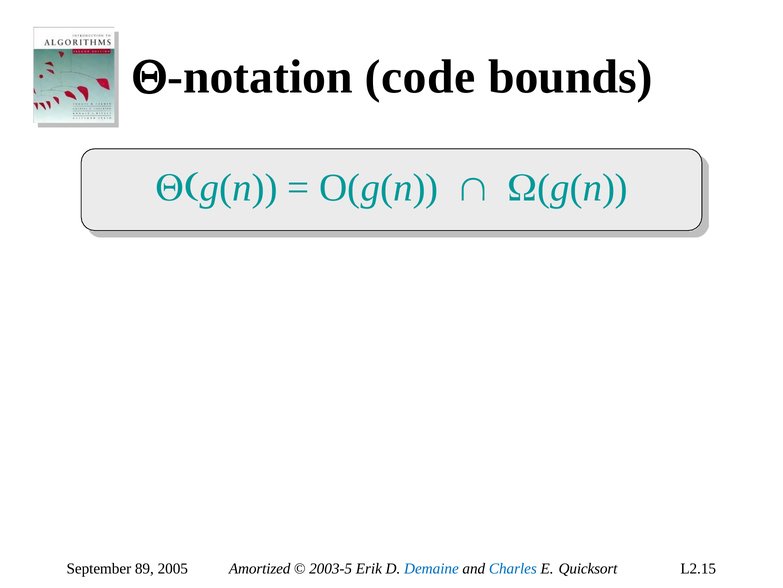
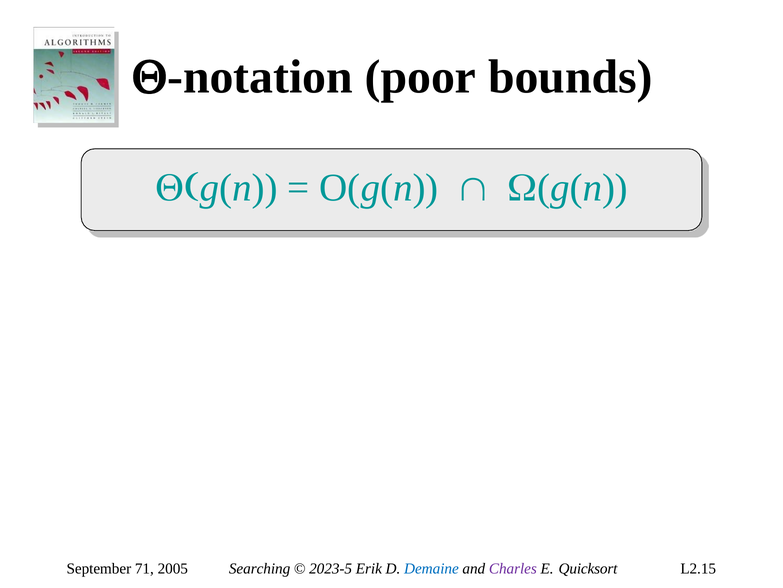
code: code -> poor (420, 77)
89: 89 -> 71 (144, 568)
Amortized: Amortized -> Searching (260, 568)
2003-5: 2003-5 -> 2023-5 (331, 568)
Charles colour: blue -> purple (513, 568)
